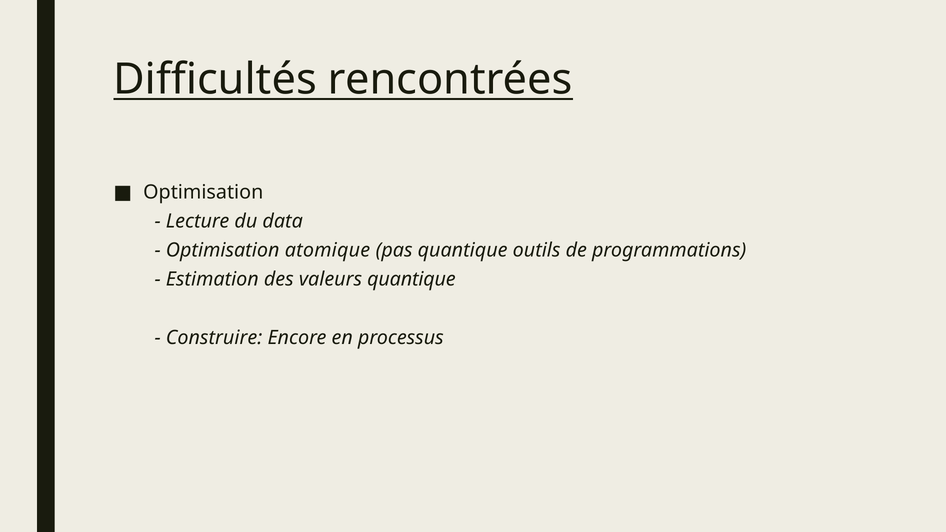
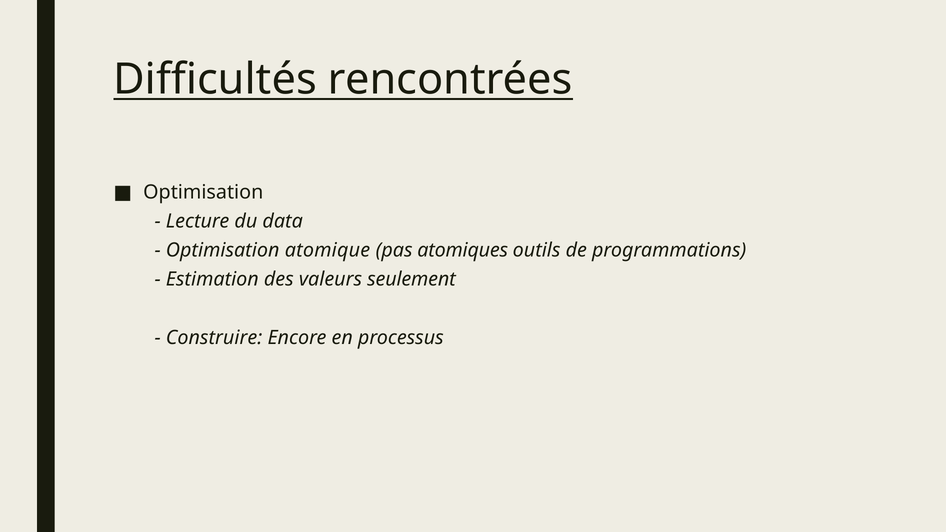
pas quantique: quantique -> atomiques (463, 250)
valeurs quantique: quantique -> seulement (411, 280)
